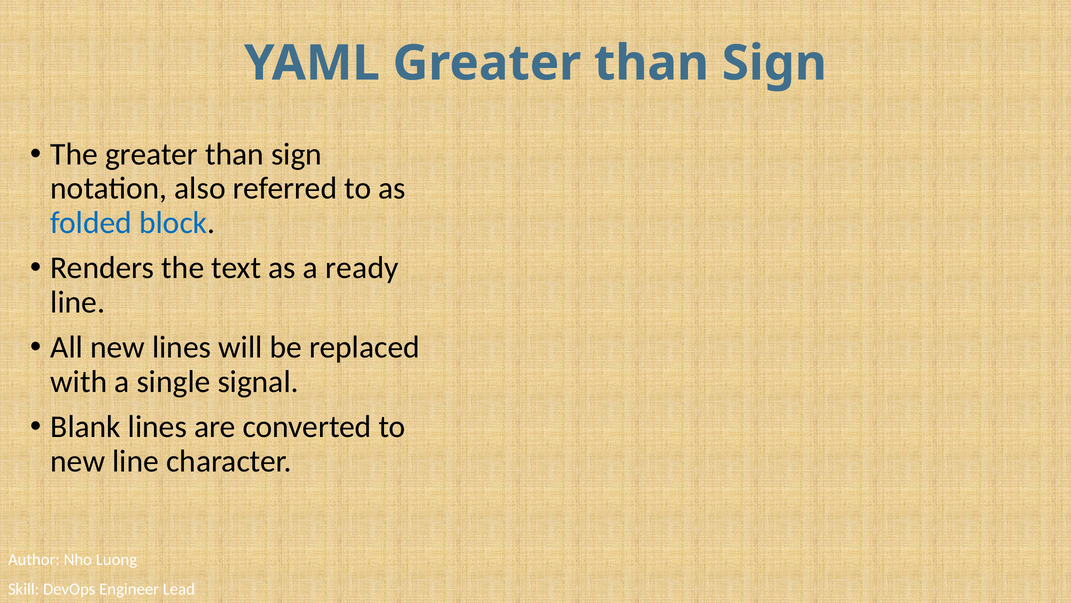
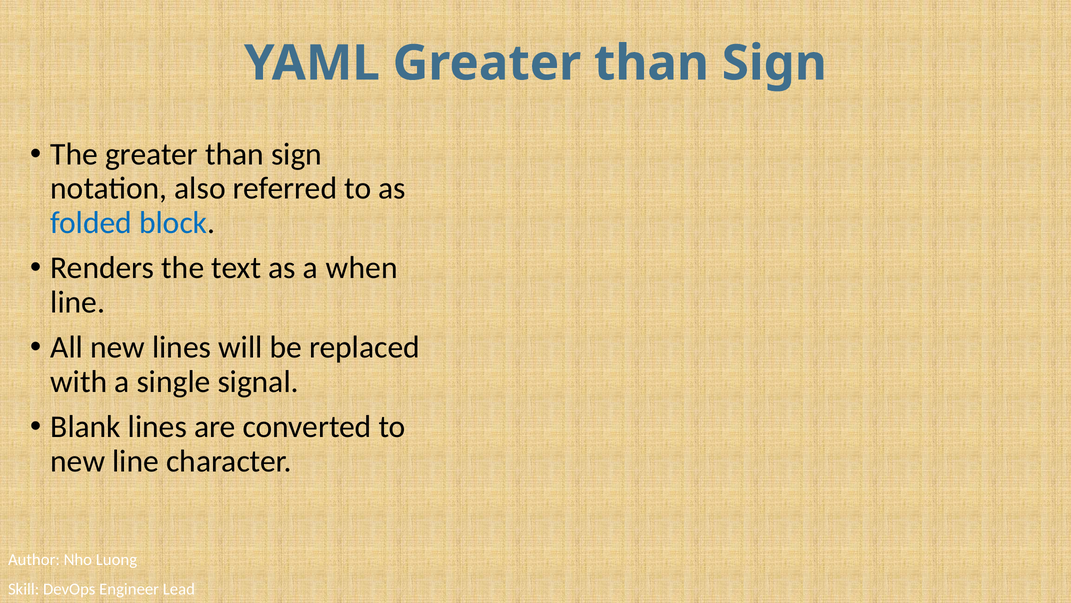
ready: ready -> when (362, 268)
